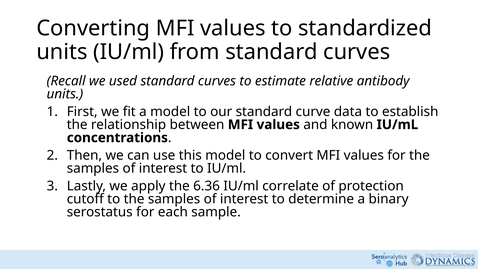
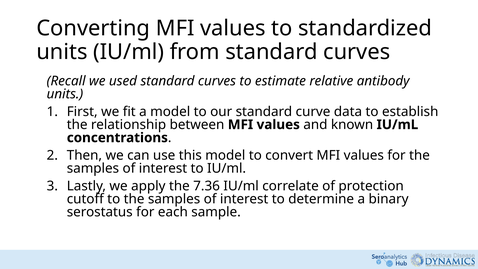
6.36: 6.36 -> 7.36 (207, 186)
